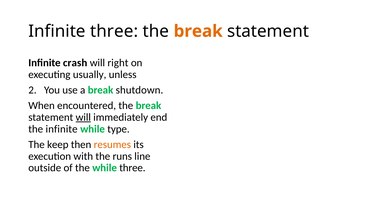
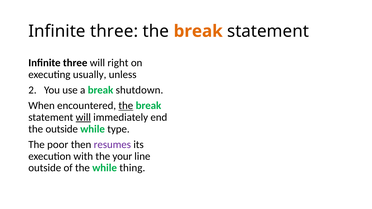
crash: crash -> three (75, 63)
the underline: none -> present (126, 106)
the infinite: infinite -> outside (62, 129)
keep: keep -> poor (58, 145)
resumes colour: orange -> purple (112, 145)
runs: runs -> your (122, 156)
while three: three -> thing (132, 168)
